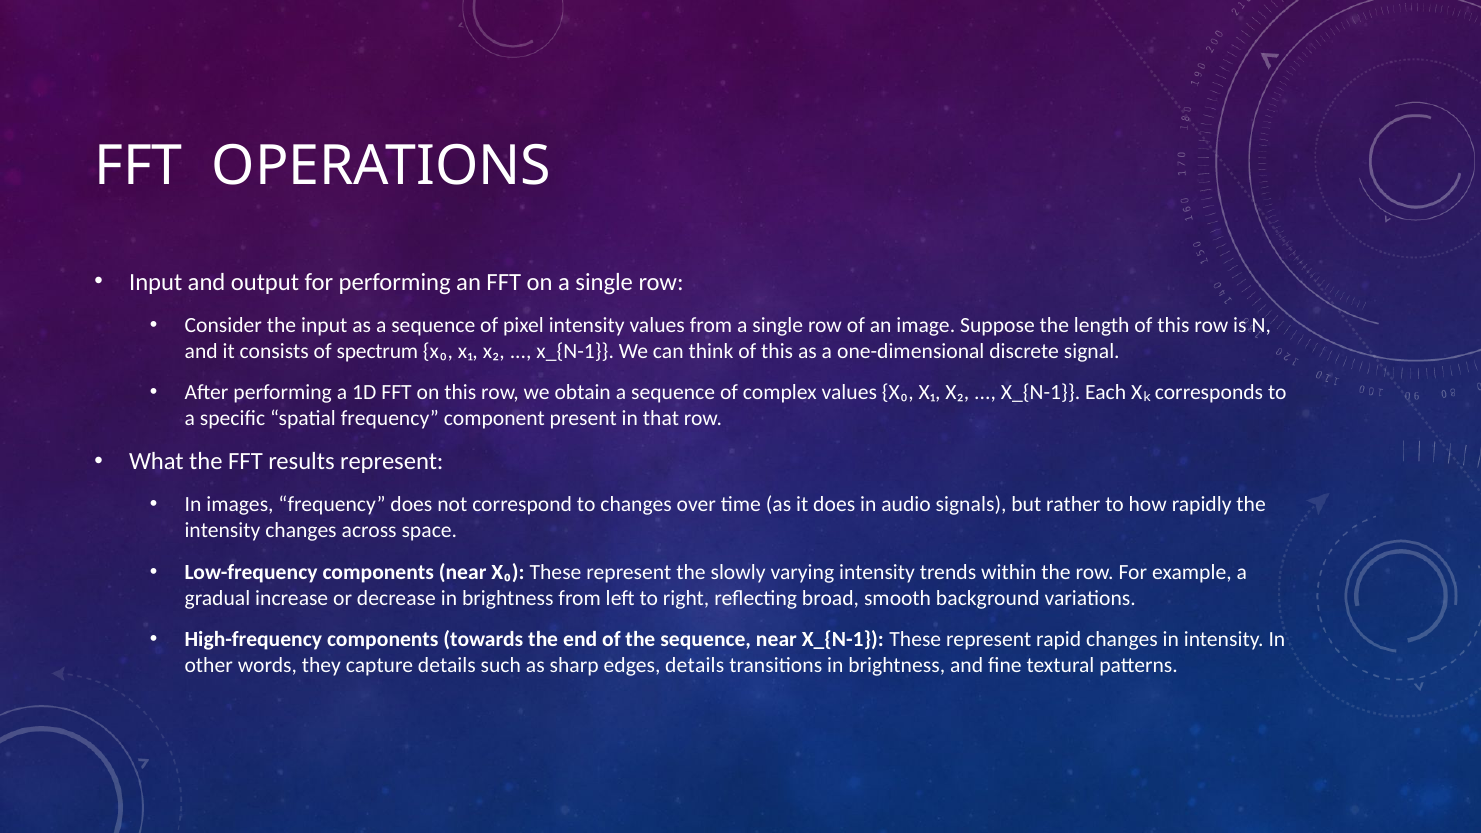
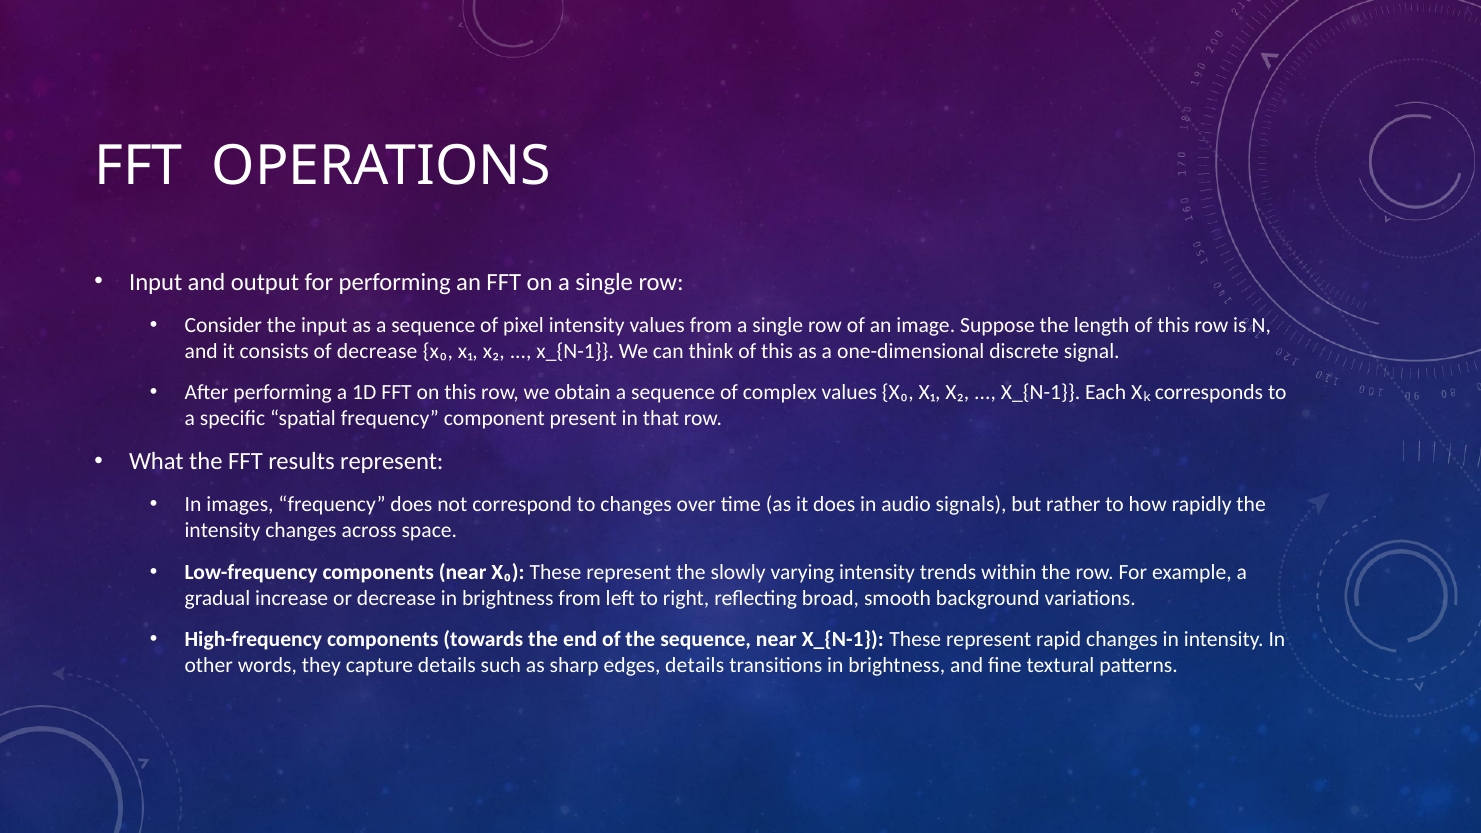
of spectrum: spectrum -> decrease (377, 351)
